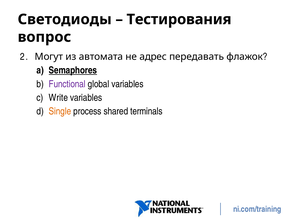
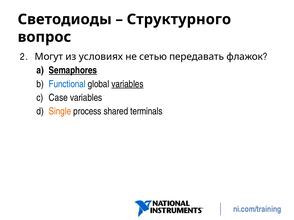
Тестирования: Тестирования -> Структурного (179, 19)
автомата: автомата -> условиях (101, 57)
адрес: адрес -> сетью (153, 57)
Functional colour: purple -> blue (67, 84)
variables underline: none -> present (127, 84)
Write: Write -> Case (58, 98)
